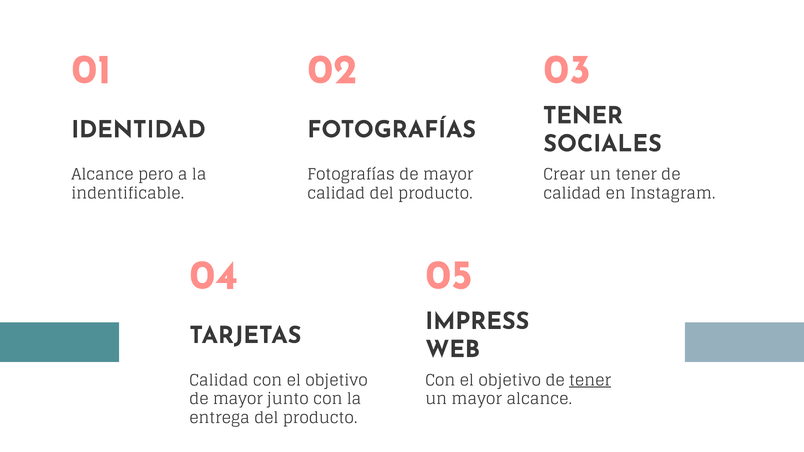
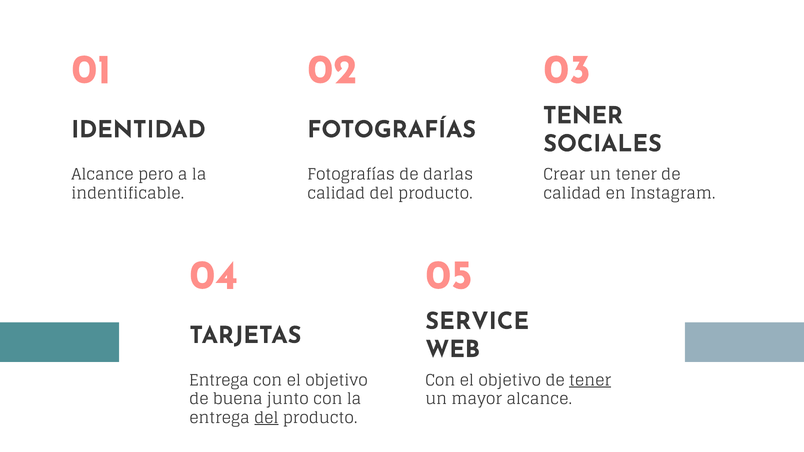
Fotografías de mayor: mayor -> darlas (448, 175)
IMPRESS: IMPRESS -> SERVICE (477, 321)
Calidad: Calidad -> Entrega (219, 381)
mayor: mayor -> buena (238, 399)
del underline: none -> present (266, 418)
